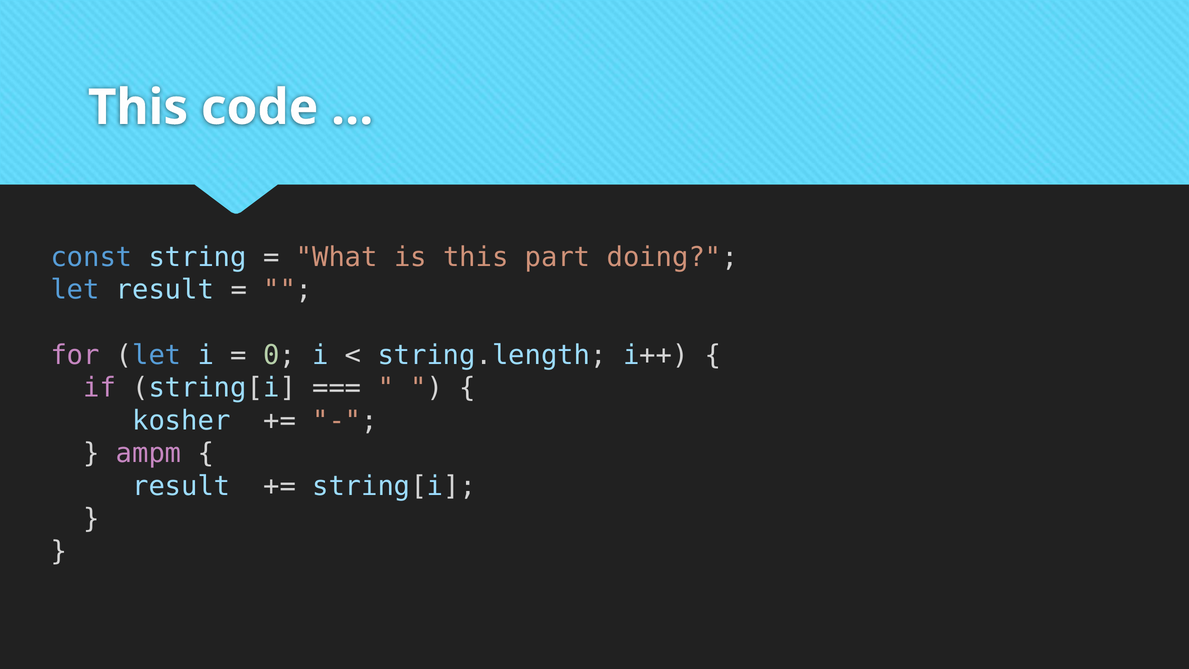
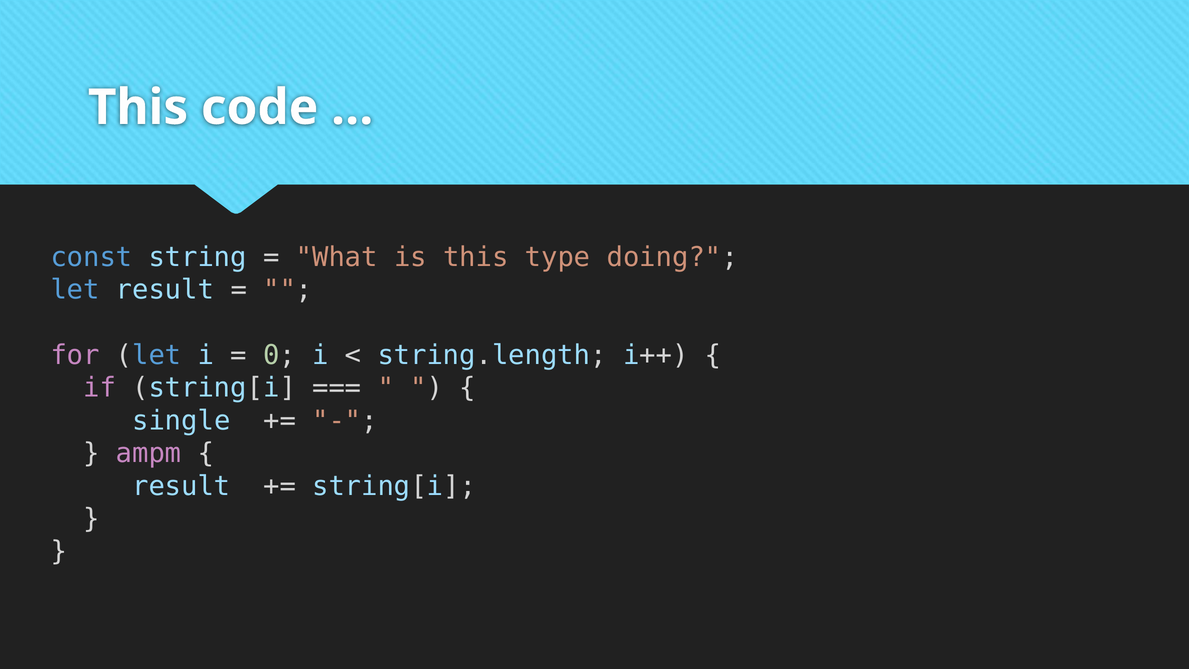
part: part -> type (558, 257)
kosher: kosher -> single (181, 421)
